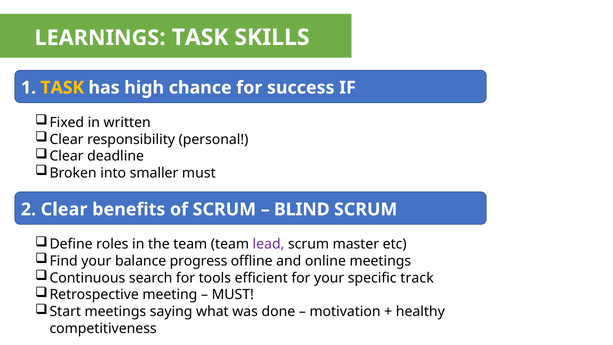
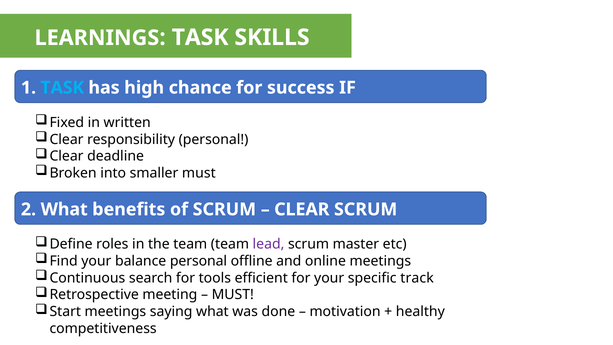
TASK colour: yellow -> light blue (62, 88)
2 Clear: Clear -> What (64, 209)
BLIND: BLIND -> CLEAR (302, 209)
balance progress: progress -> personal (199, 261)
